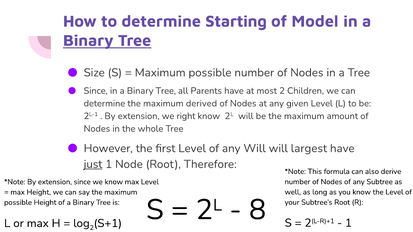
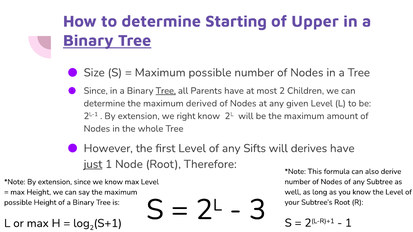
Model: Model -> Upper (315, 21)
Tree underline: none -> present (166, 91)
any Will: Will -> Sifts (255, 149)
largest: largest -> derives (309, 149)
8: 8 -> 3 (258, 210)
